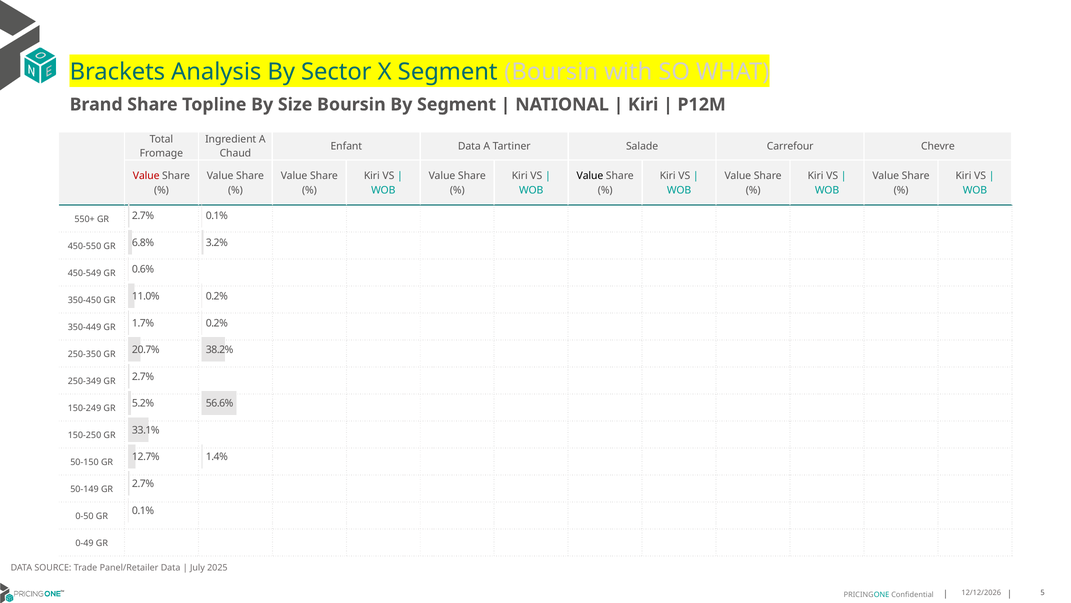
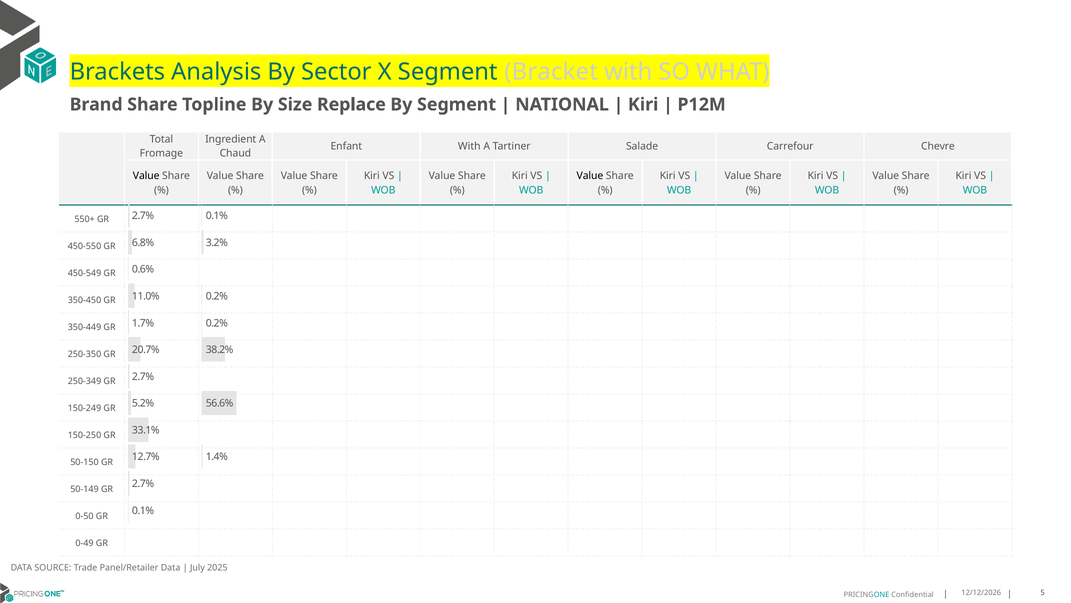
Segment Boursin: Boursin -> Bracket (551, 72)
Size Boursin: Boursin -> Replace (351, 104)
Enfant Data: Data -> With (469, 146)
Value colour: red -> black (146, 176)
